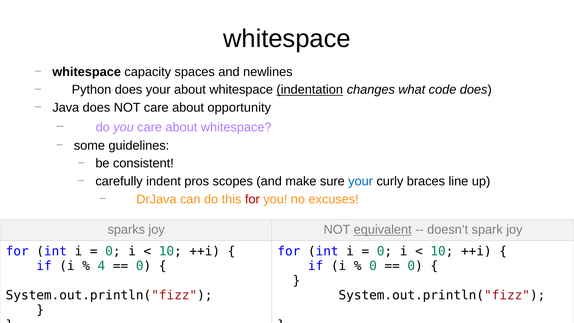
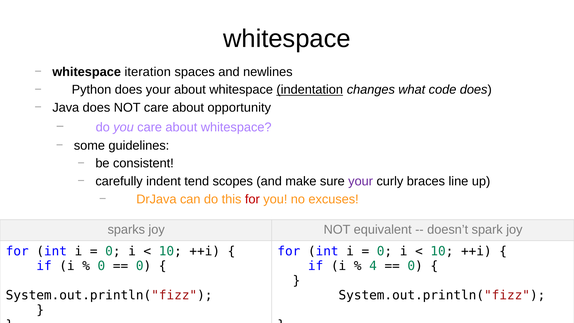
capacity: capacity -> iteration (148, 72)
pros: pros -> tend (197, 181)
your colour: blue -> purple (361, 181)
equivalent underline: present -> none (383, 230)
4: 4 -> 0 (101, 266)
0: 0 -> 4 (373, 266)
